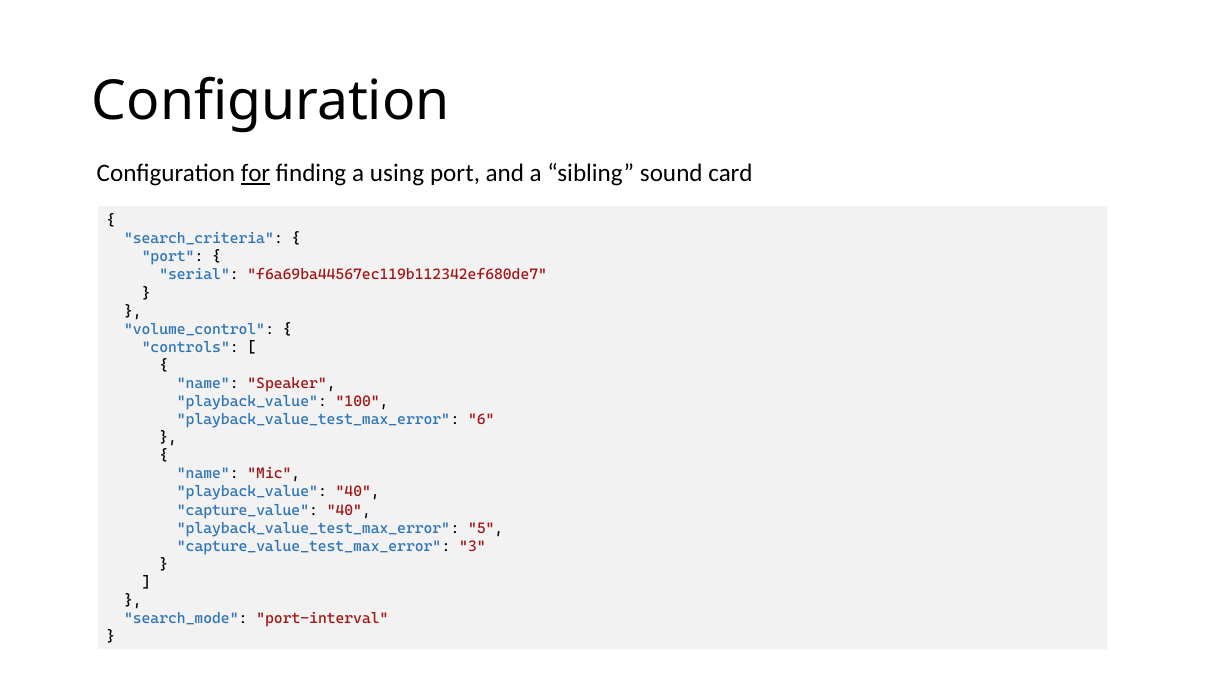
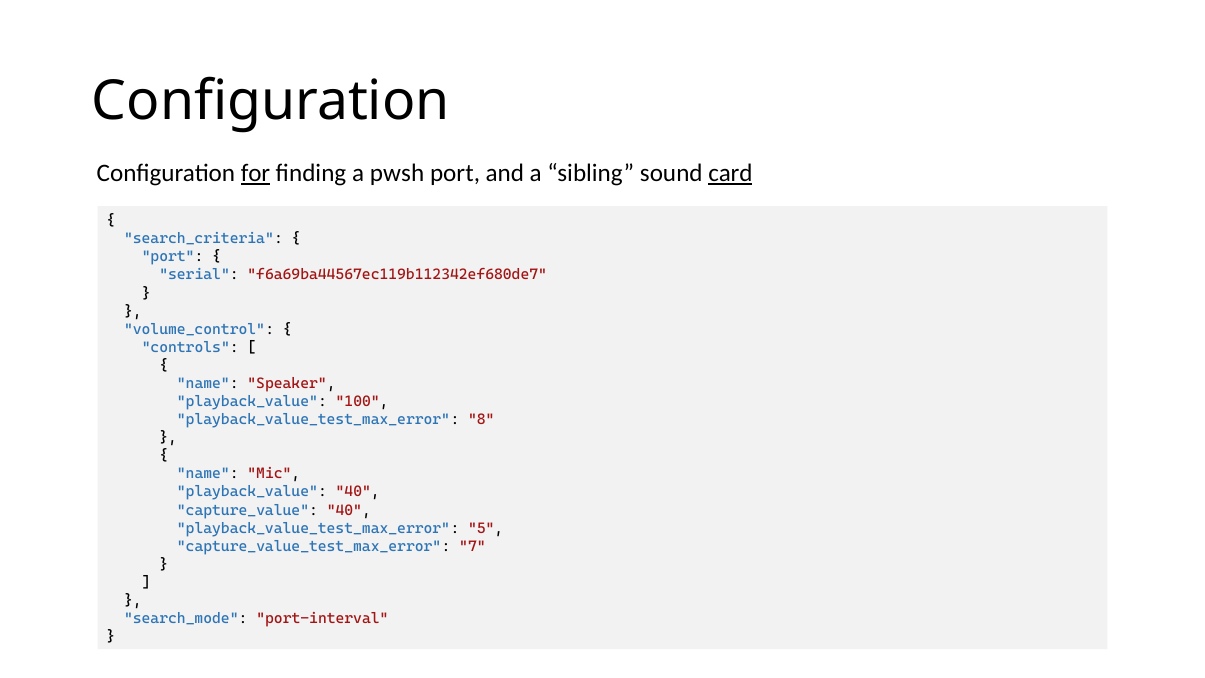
using: using -> pwsh (397, 173)
card underline: none -> present (730, 173)
6: 6 -> 8 (481, 420)
3: 3 -> 7 (472, 546)
